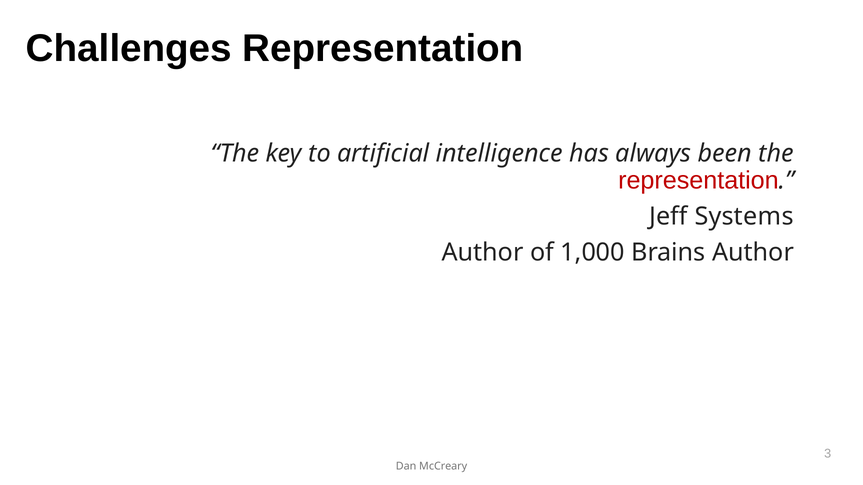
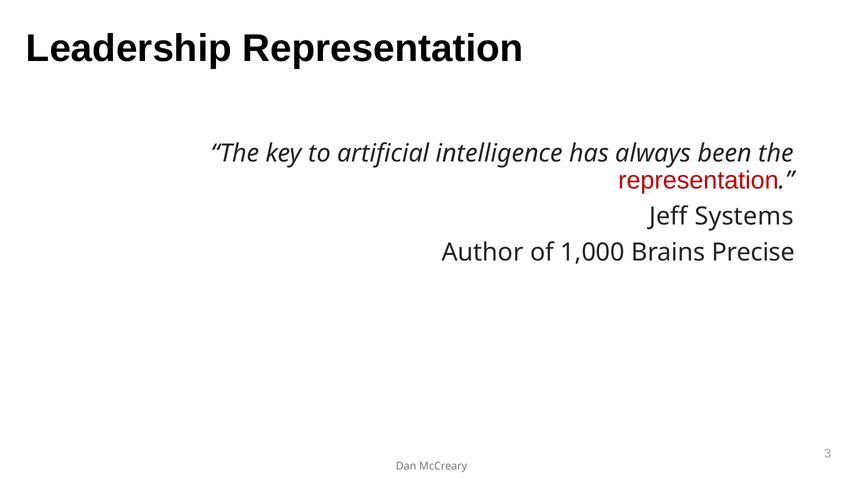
Challenges: Challenges -> Leadership (129, 48)
Brains Author: Author -> Precise (753, 253)
